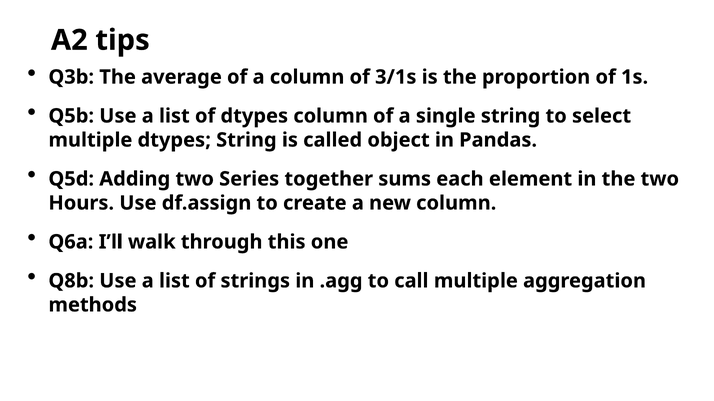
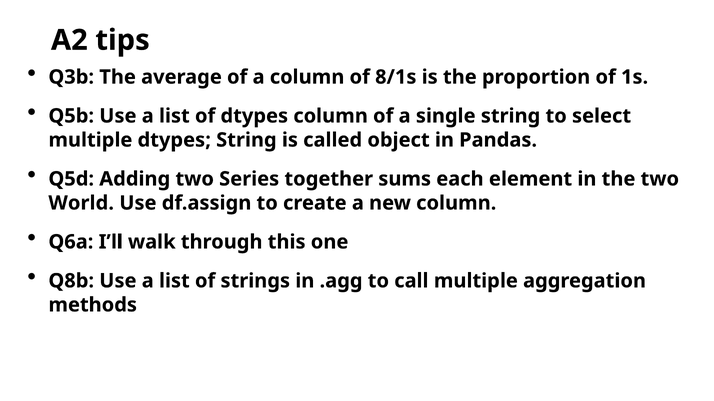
3/1s: 3/1s -> 8/1s (396, 77)
Hours: Hours -> World (81, 203)
